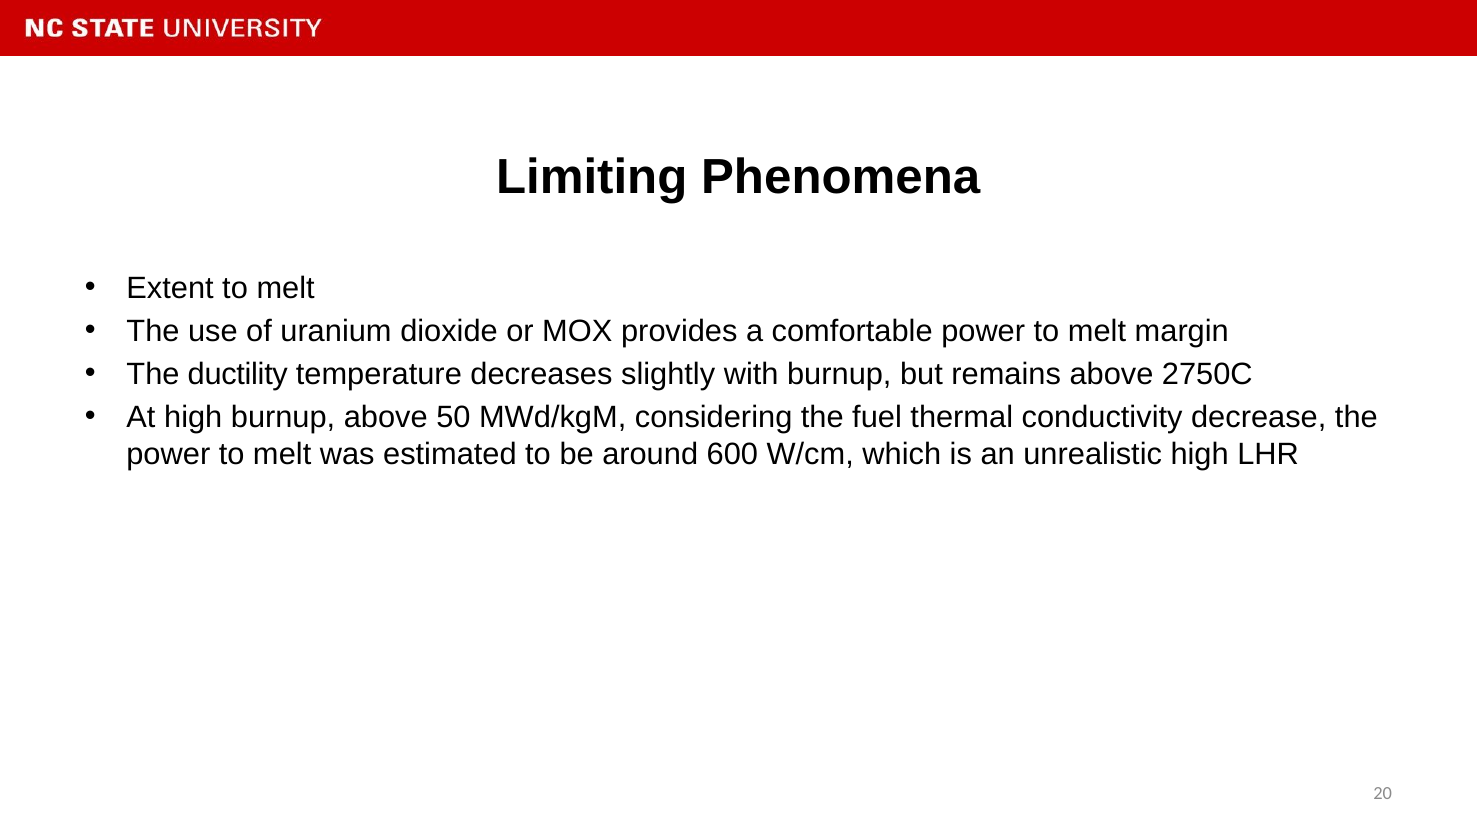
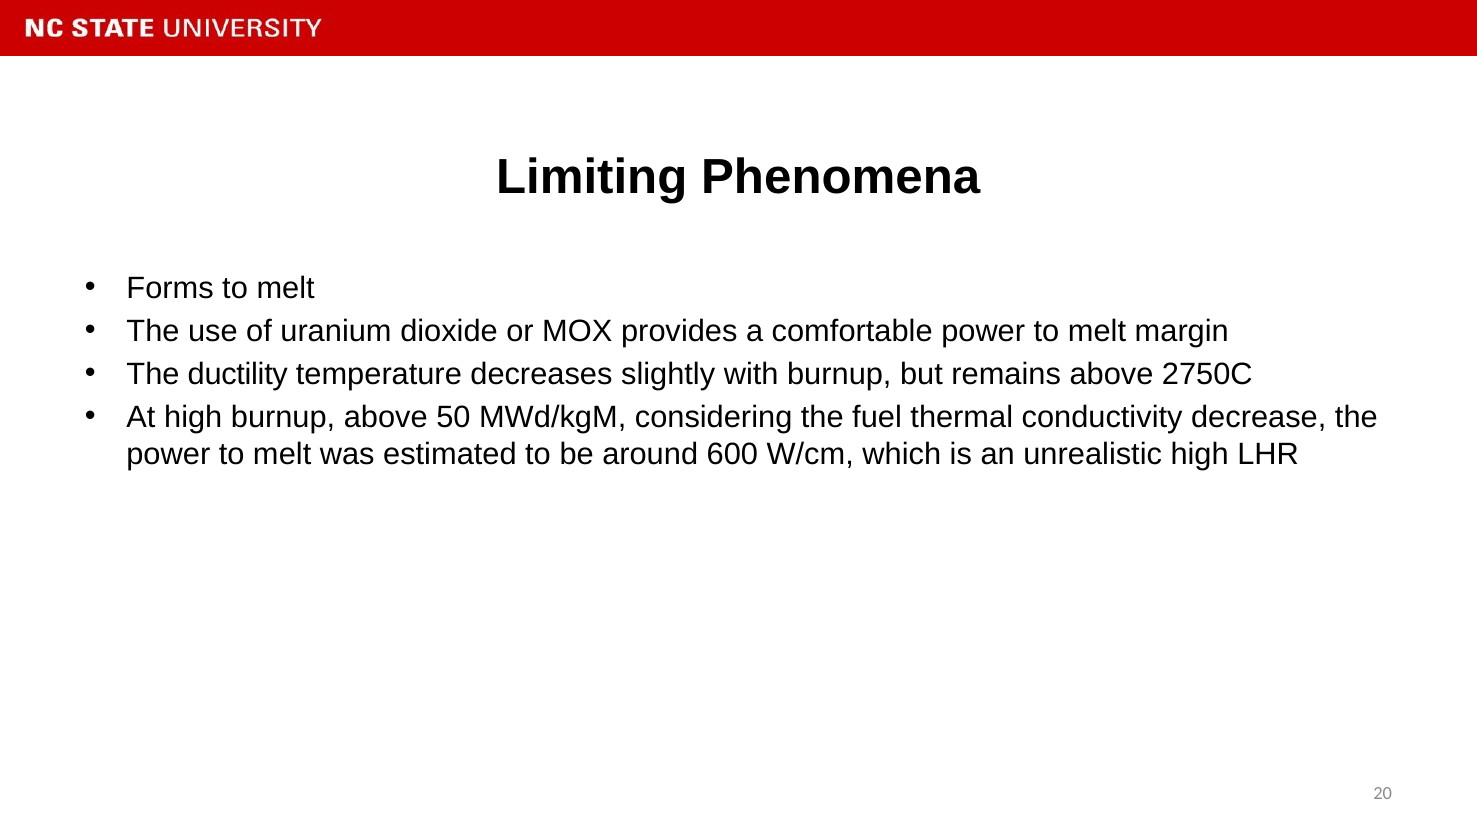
Extent: Extent -> Forms (170, 288)
